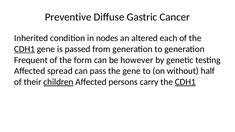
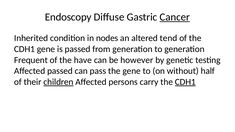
Preventive: Preventive -> Endoscopy (68, 17)
Cancer underline: none -> present (175, 17)
each: each -> tend (169, 38)
CDH1 underline: present -> none (24, 49)
form: form -> have (83, 60)
Affected spread: spread -> passed (60, 71)
